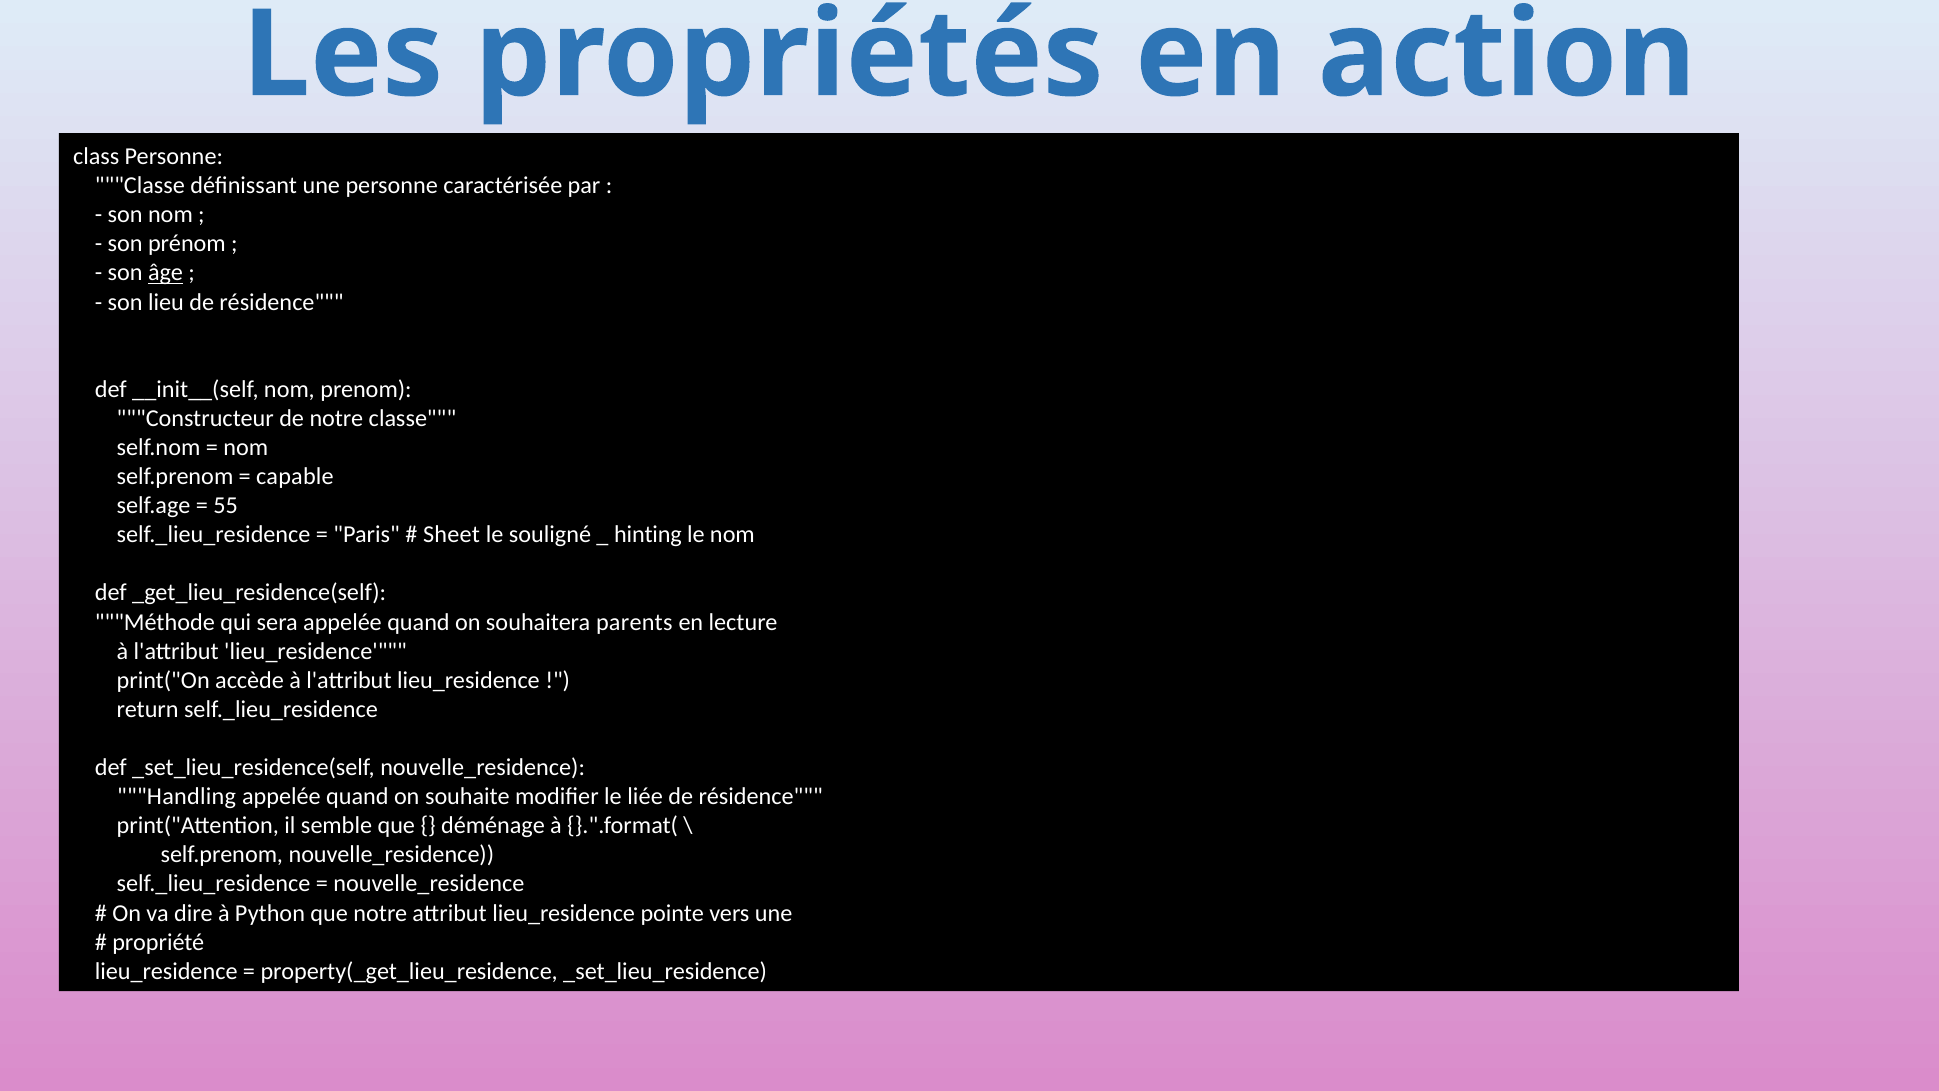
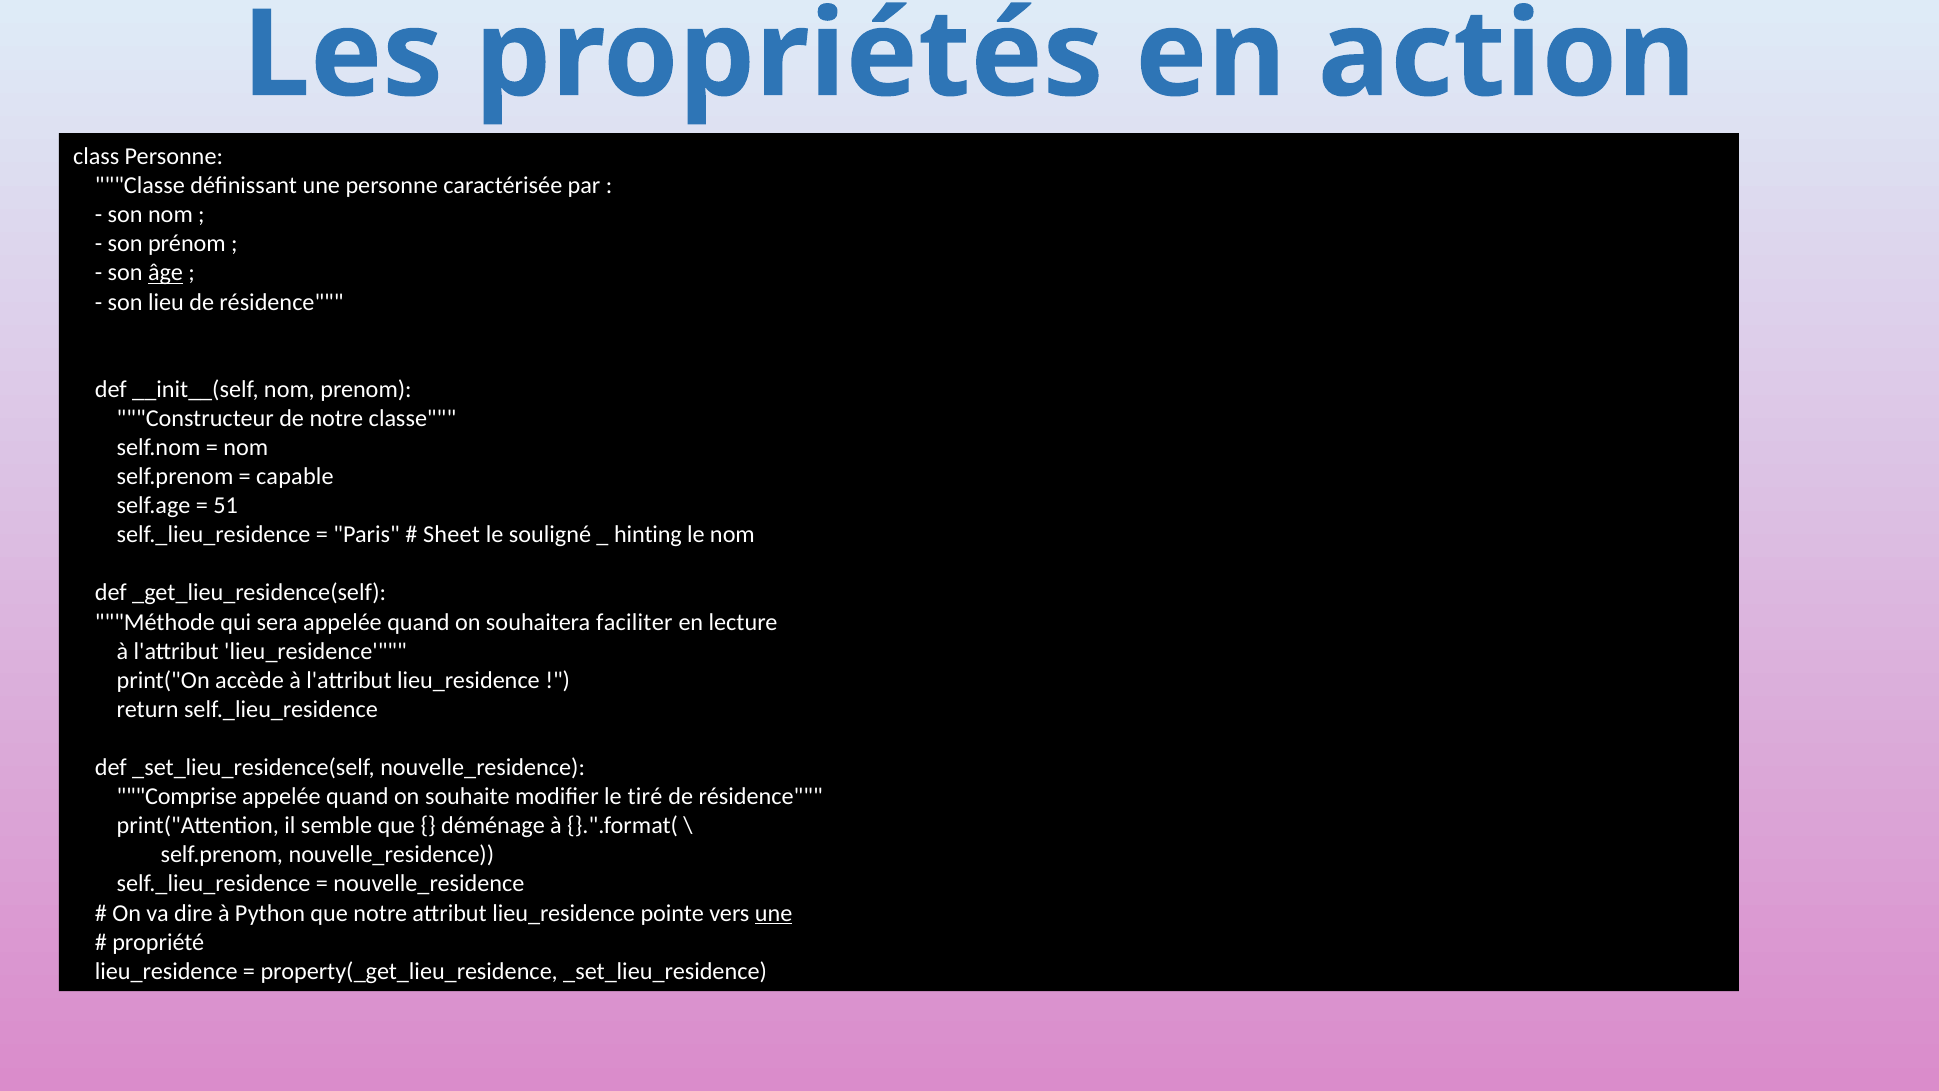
55: 55 -> 51 (226, 506)
parents: parents -> faciliter (634, 622)
Handling: Handling -> Comprise (177, 796)
liée: liée -> tiré (645, 796)
une underline: none -> present (774, 913)
